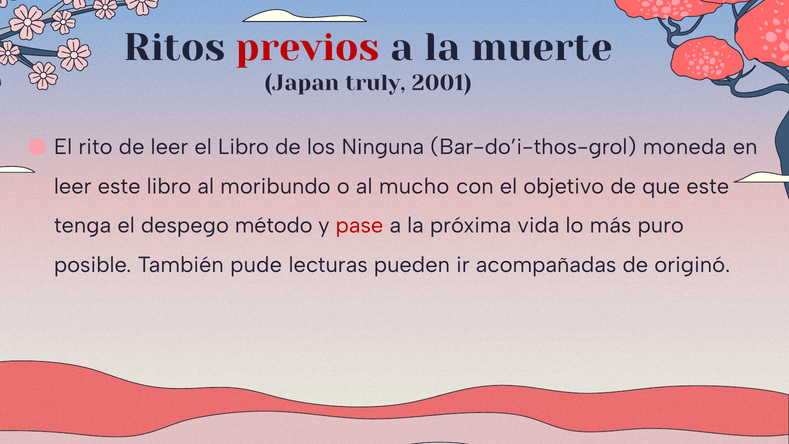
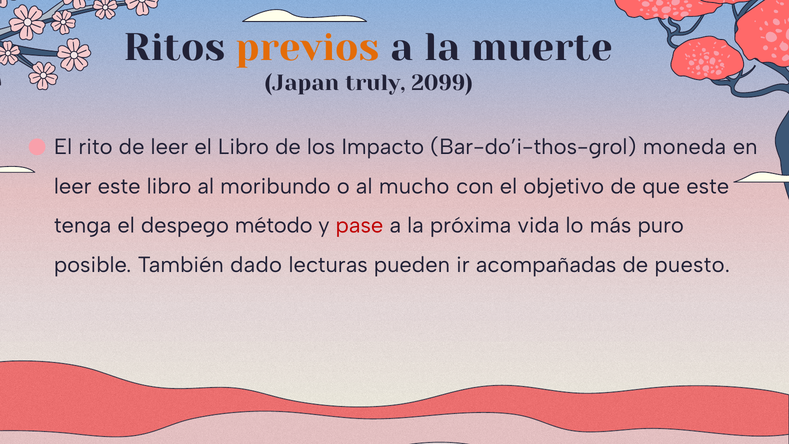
previos colour: red -> orange (308, 48)
2001: 2001 -> 2099 (442, 83)
Ninguna: Ninguna -> Impacto (383, 147)
pude: pude -> dado (256, 265)
originó: originó -> puesto (692, 265)
